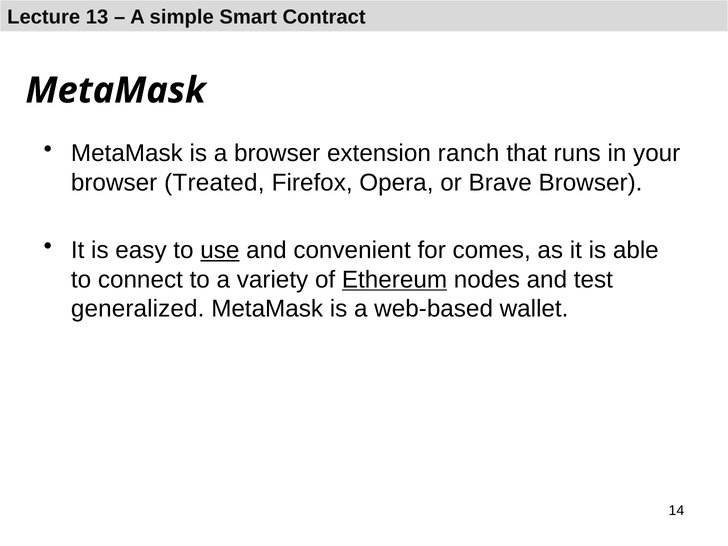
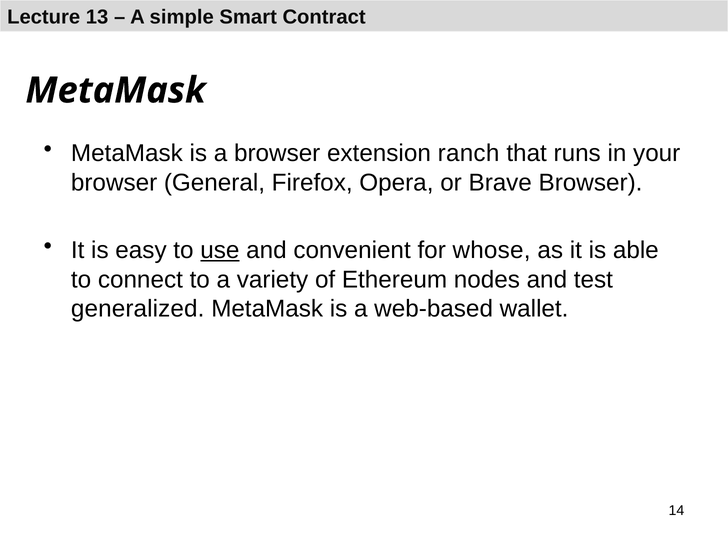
Treated: Treated -> General (214, 183)
comes: comes -> whose (492, 250)
Ethereum underline: present -> none (395, 280)
